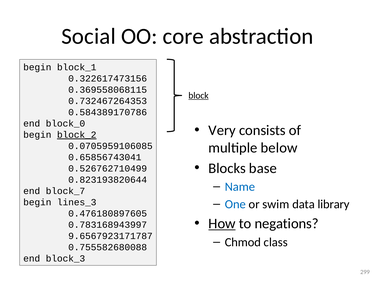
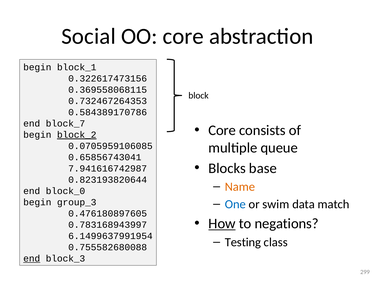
block underline: present -> none (199, 96)
block_0: block_0 -> block_7 (65, 124)
Very: Very -> Core (222, 130)
below: below -> queue (279, 148)
0.526762710499: 0.526762710499 -> 7.941616742987 (108, 169)
Name colour: blue -> orange (240, 187)
block_7: block_7 -> block_0 (65, 191)
library: library -> match (334, 204)
lines_3: lines_3 -> group_3 (77, 202)
9.6567923171787: 9.6567923171787 -> 6.1499637991954 (110, 236)
Chmod: Chmod -> Testing (243, 242)
end underline: none -> present (32, 259)
